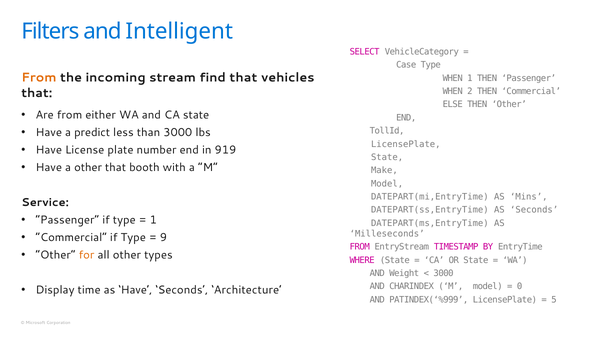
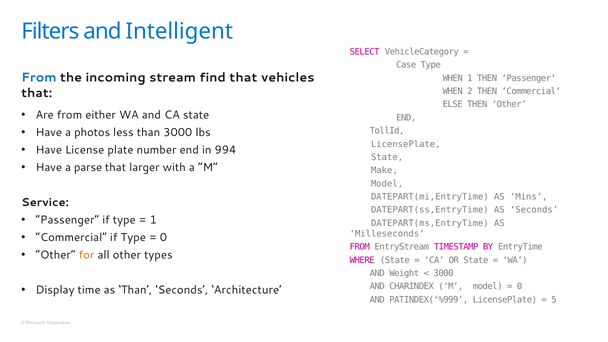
From colour: orange -> blue (39, 78)
predict: predict -> photos (92, 132)
919: 919 -> 994 (225, 150)
a other: other -> parse (88, 167)
booth: booth -> larger (144, 167)
9: 9 -> 0 (163, 237)
as Have: Have -> Than (135, 290)
